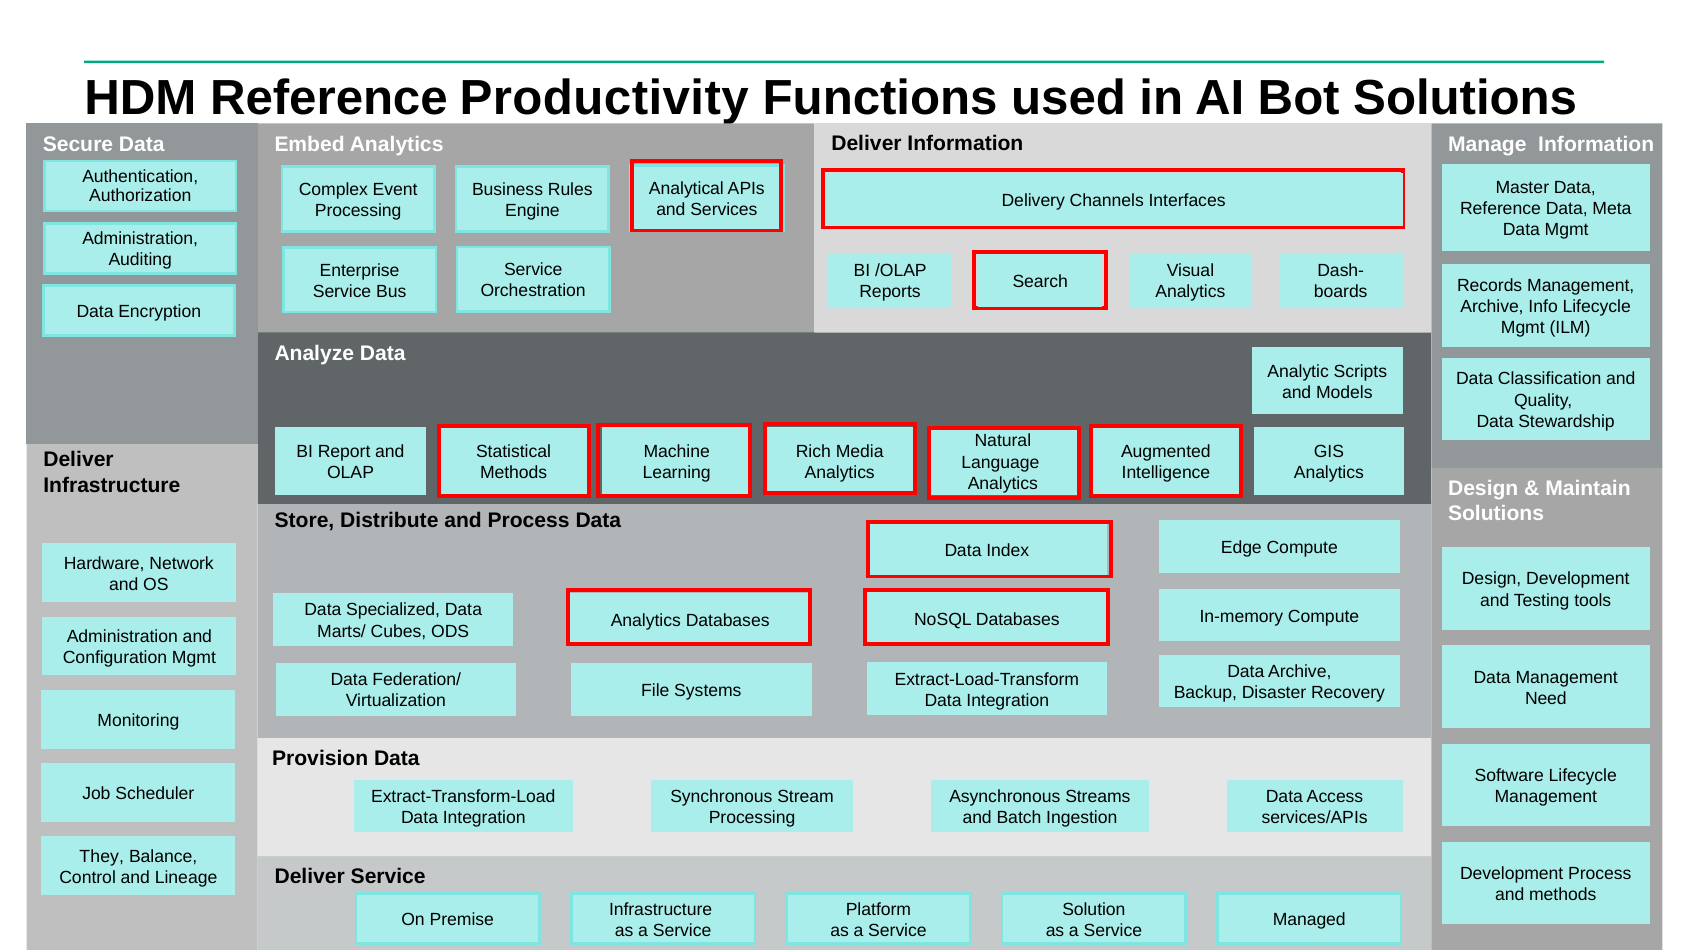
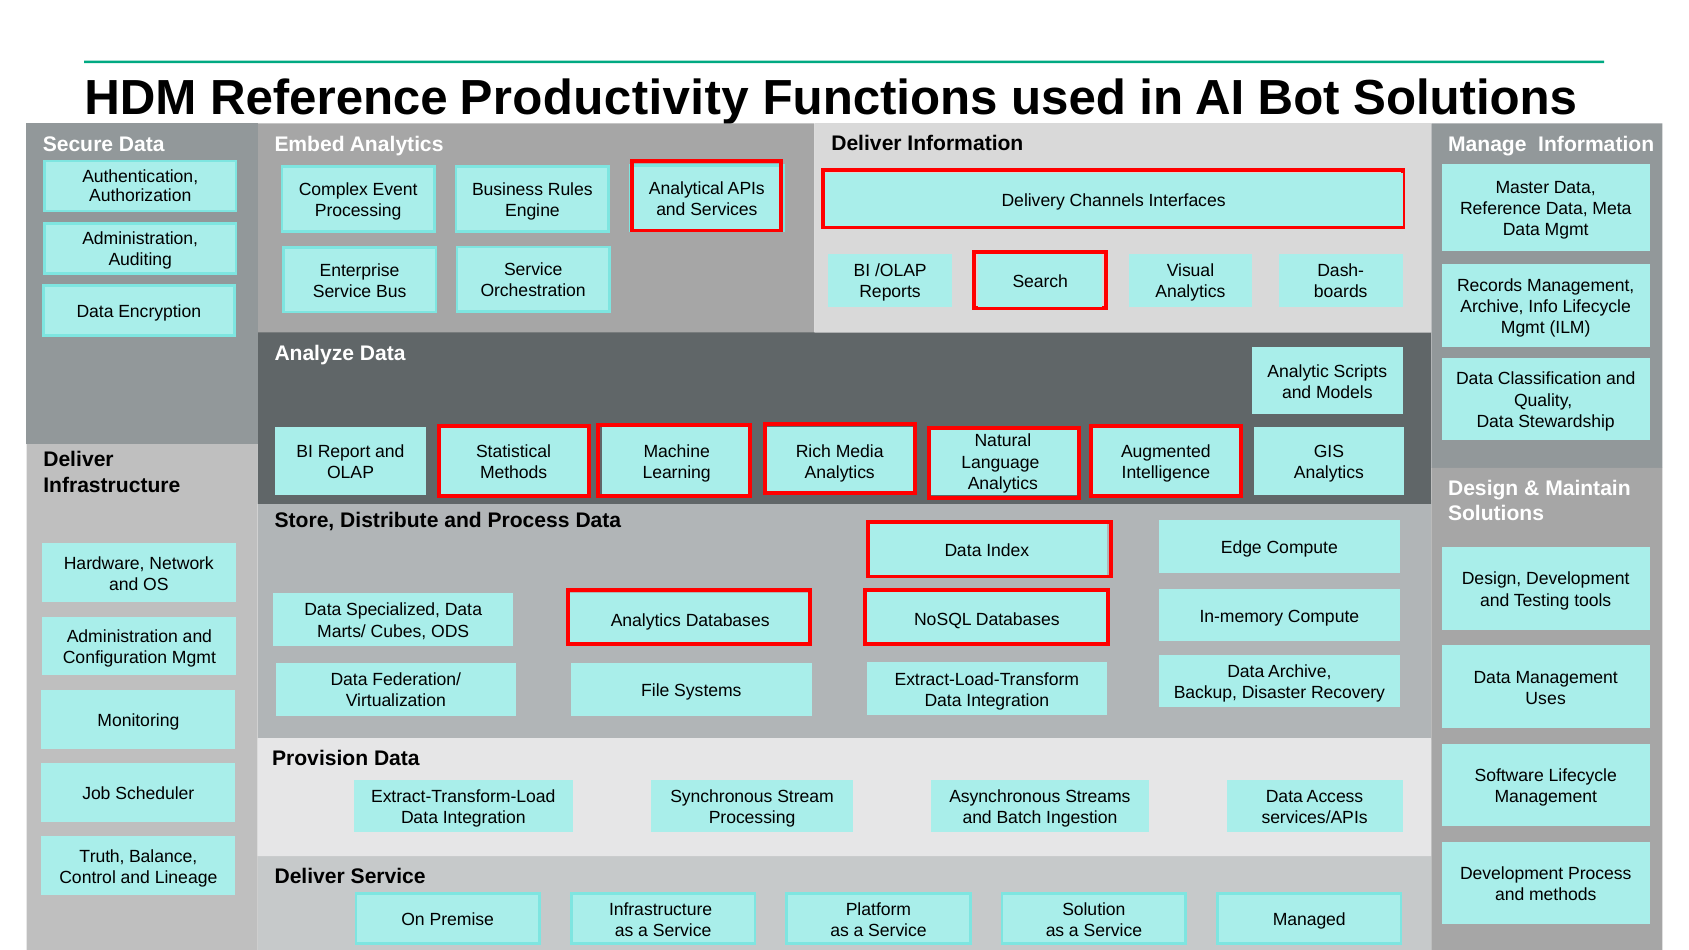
Need: Need -> Uses (1546, 698)
They: They -> Truth (102, 857)
